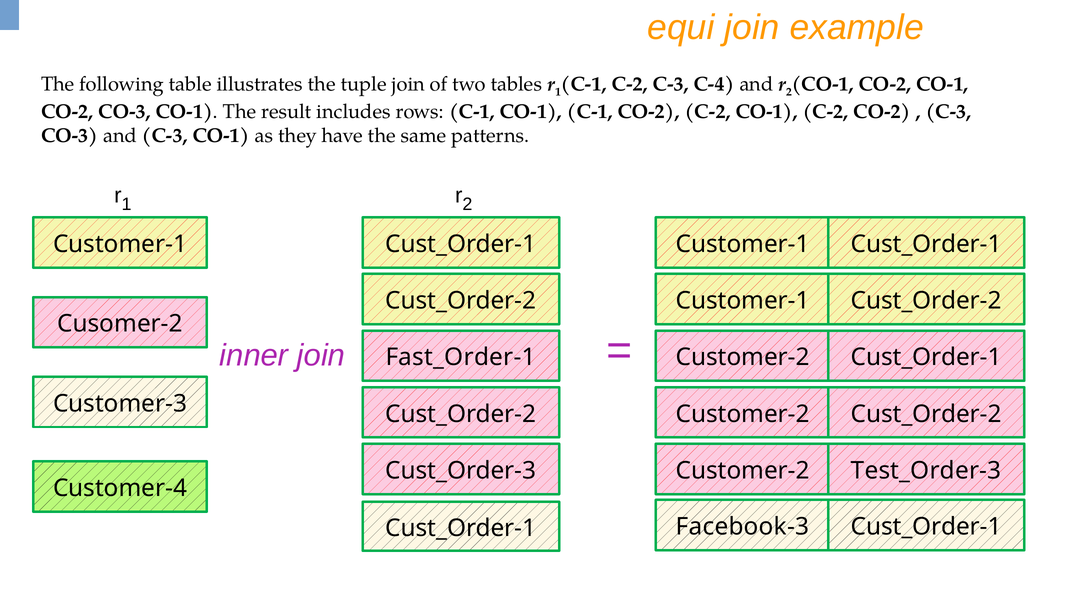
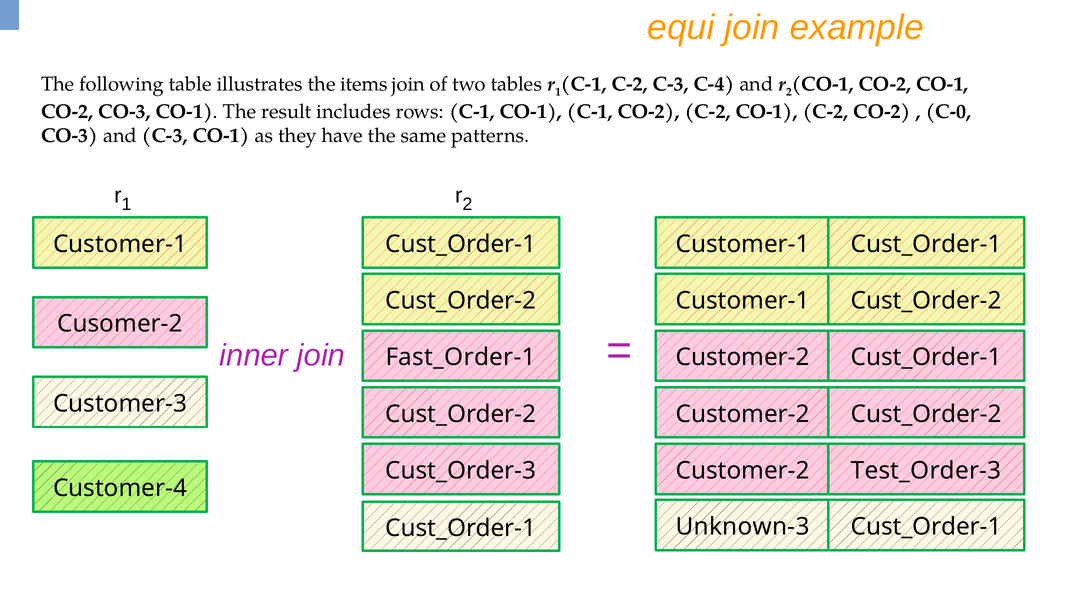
tuple: tuple -> items (364, 84)
C-3: C-3 -> C-0 (948, 111)
Facebook-3: Facebook-3 -> Unknown-3 (743, 527)
